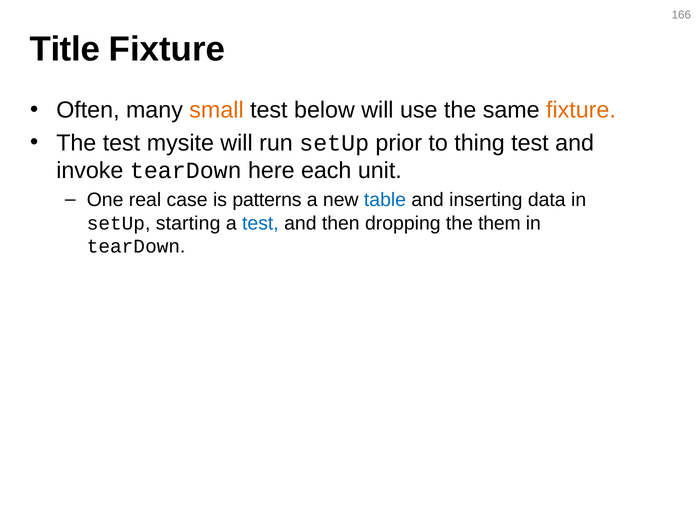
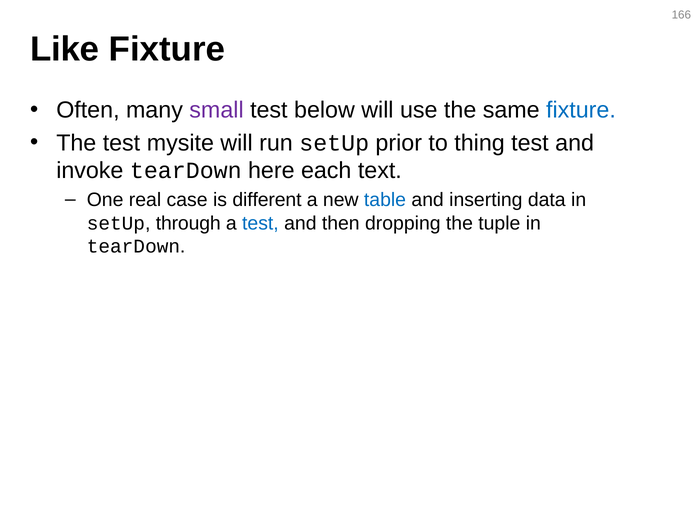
Title: Title -> Like (65, 49)
small colour: orange -> purple (217, 110)
fixture colour: orange -> blue (581, 110)
unit: unit -> text (380, 171)
patterns: patterns -> different (267, 200)
starting: starting -> through (188, 223)
them: them -> tuple (499, 223)
